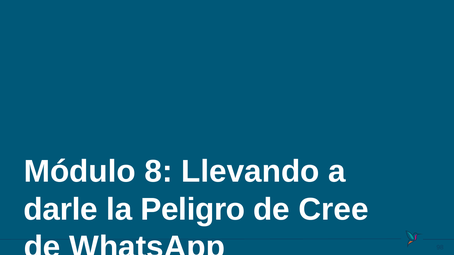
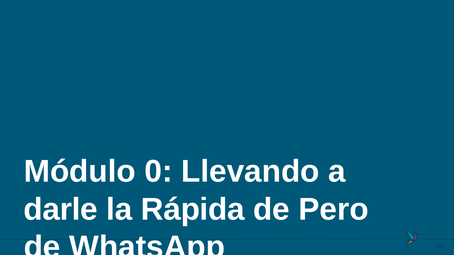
8: 8 -> 0 (158, 172)
Peligro: Peligro -> Rápida (193, 210)
Cree: Cree -> Pero (334, 210)
